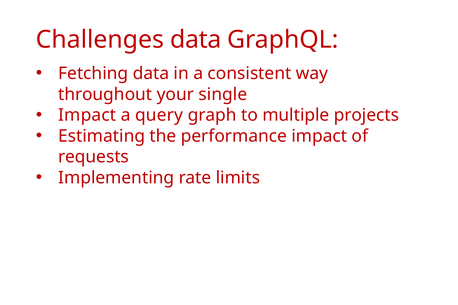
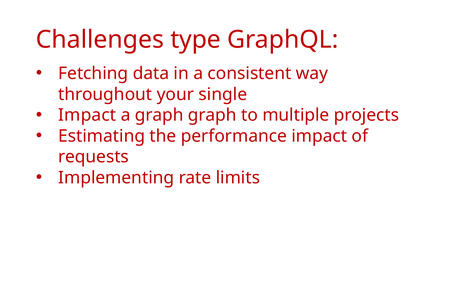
Challenges data: data -> type (196, 40)
a query: query -> graph (159, 115)
